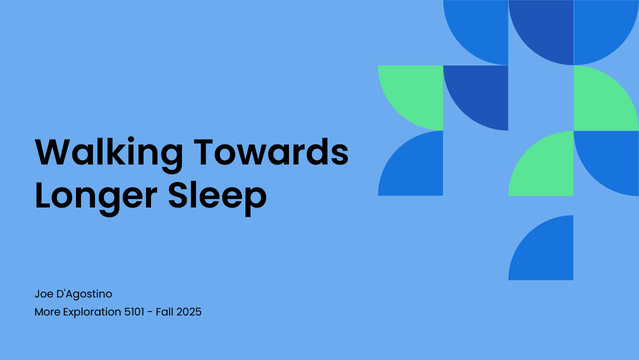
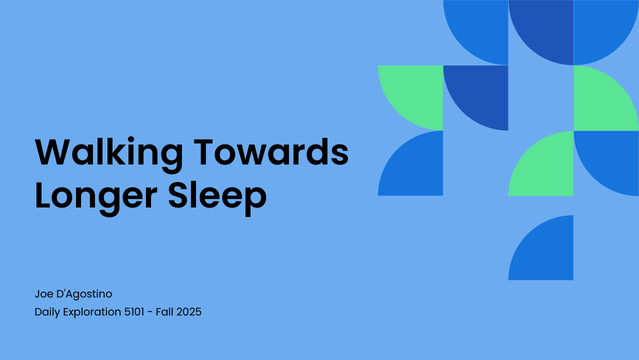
More: More -> Daily (47, 312)
